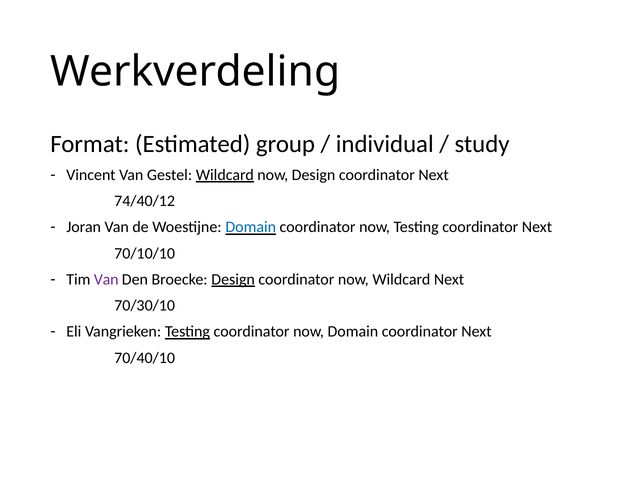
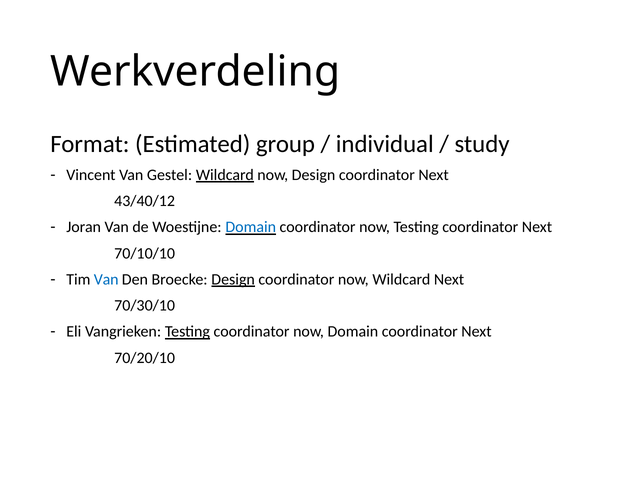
74/40/12: 74/40/12 -> 43/40/12 (145, 201)
Van colour: purple -> blue (106, 280)
70/40/10: 70/40/10 -> 70/20/10 (145, 358)
